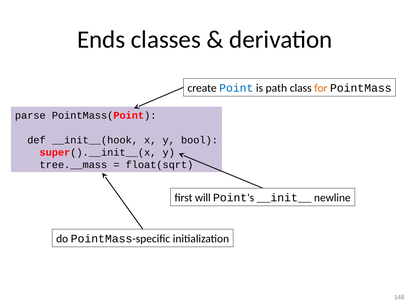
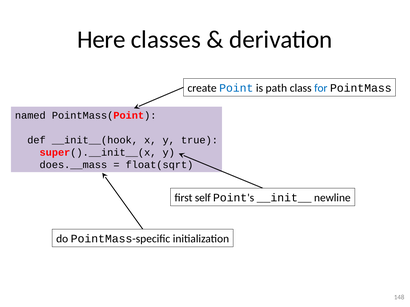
Ends: Ends -> Here (101, 40)
for colour: orange -> blue (321, 88)
parse: parse -> named (30, 116)
bool: bool -> true (199, 140)
tree.__mass: tree.__mass -> does.__mass (73, 165)
will: will -> self (203, 198)
